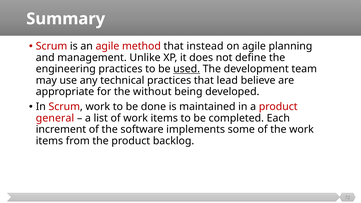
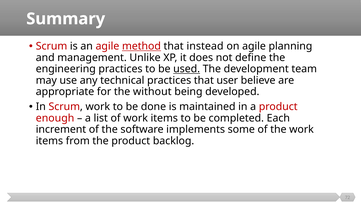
method underline: none -> present (141, 46)
lead: lead -> user (227, 80)
general: general -> enough (55, 118)
